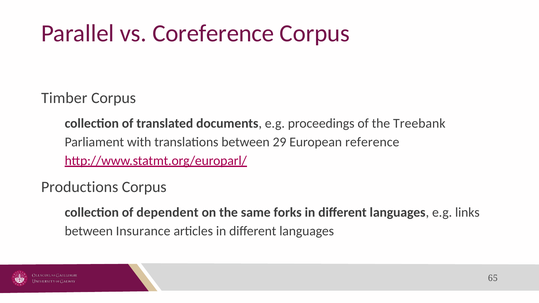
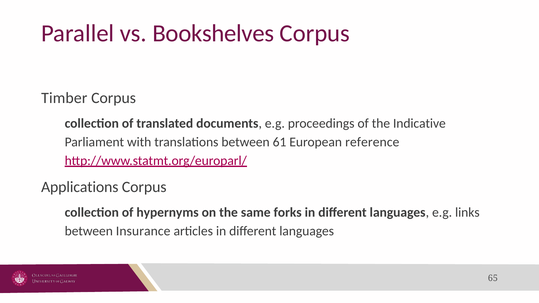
Coreference: Coreference -> Bookshelves (213, 33)
Treebank: Treebank -> Indicative (419, 124)
29: 29 -> 61 (280, 142)
Productions: Productions -> Applications (80, 187)
dependent: dependent -> hypernyms (168, 213)
